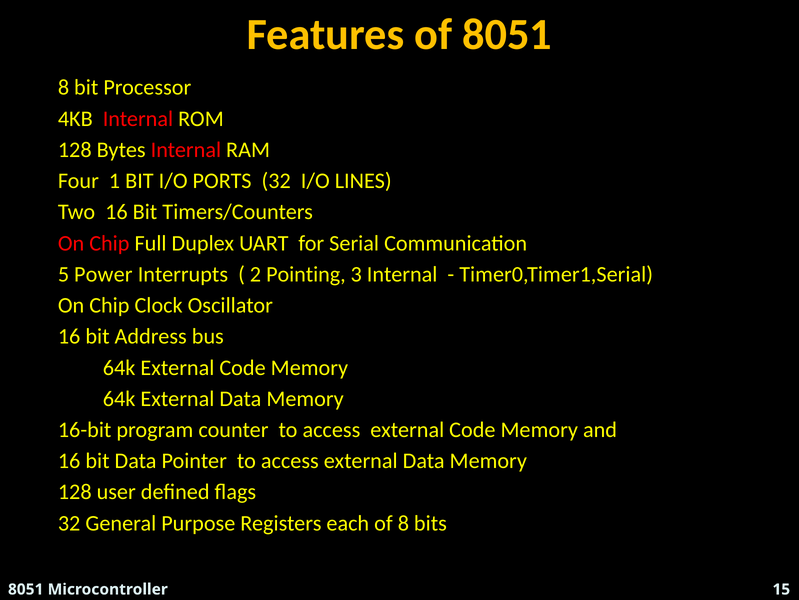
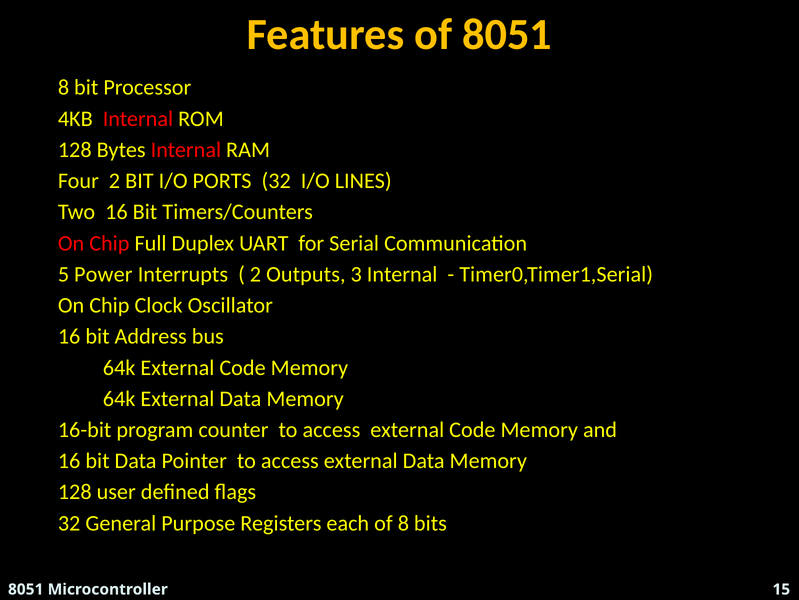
Four 1: 1 -> 2 (114, 181)
Pointing: Pointing -> Outputs (306, 274)
